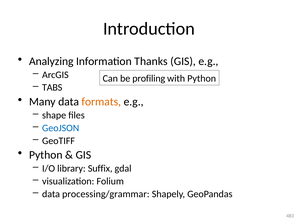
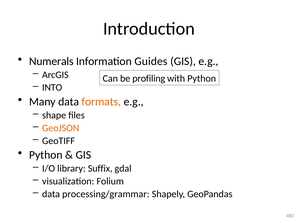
Analyzing: Analyzing -> Numerals (51, 61)
Thanks: Thanks -> Guides (151, 61)
TABS: TABS -> INTO (52, 88)
GeoJSON colour: blue -> orange (61, 128)
